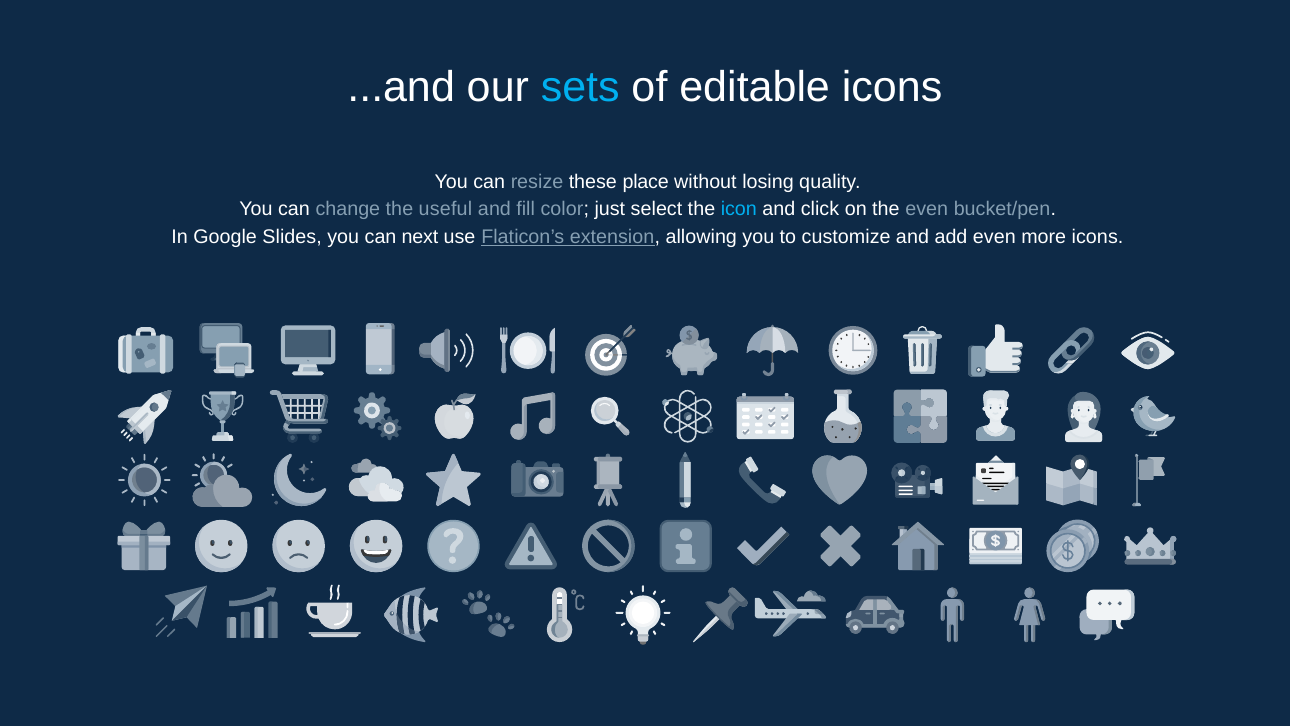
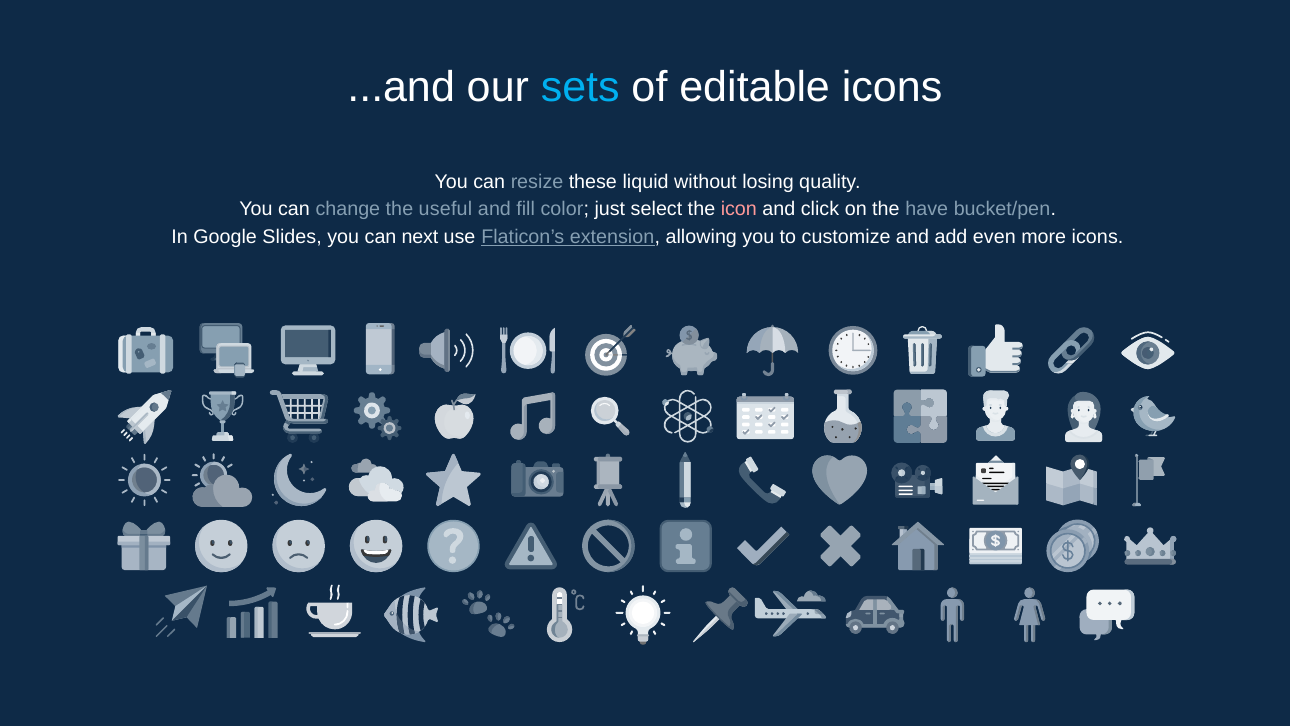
place: place -> liquid (646, 182)
icon colour: light blue -> pink (739, 209)
the even: even -> have (927, 209)
